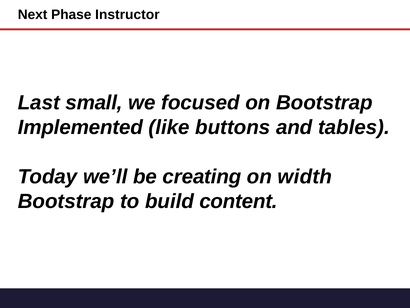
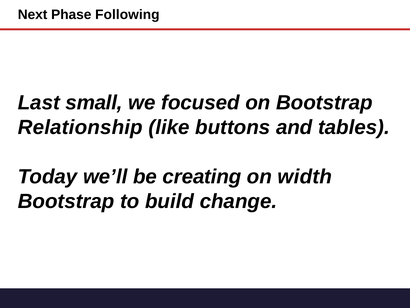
Instructor: Instructor -> Following (127, 15)
Implemented: Implemented -> Relationship (80, 127)
content: content -> change (238, 201)
